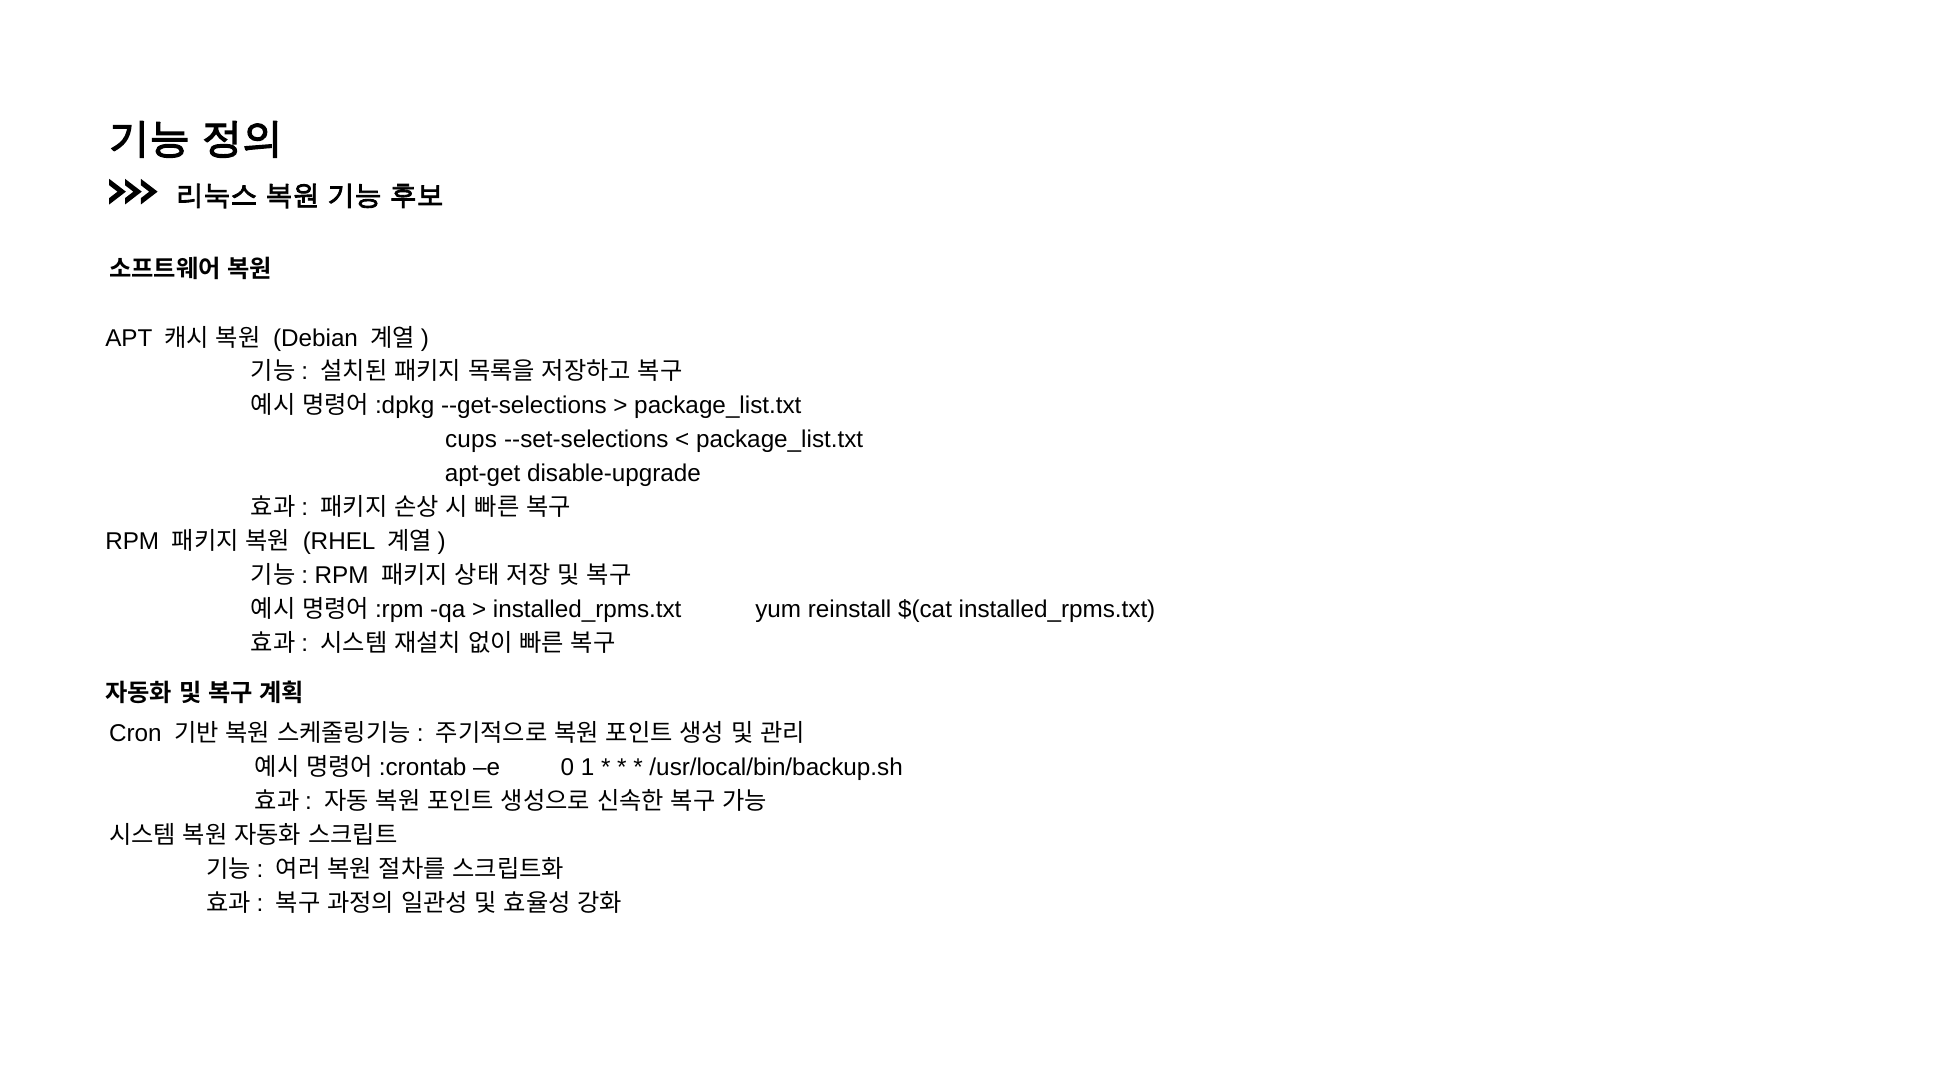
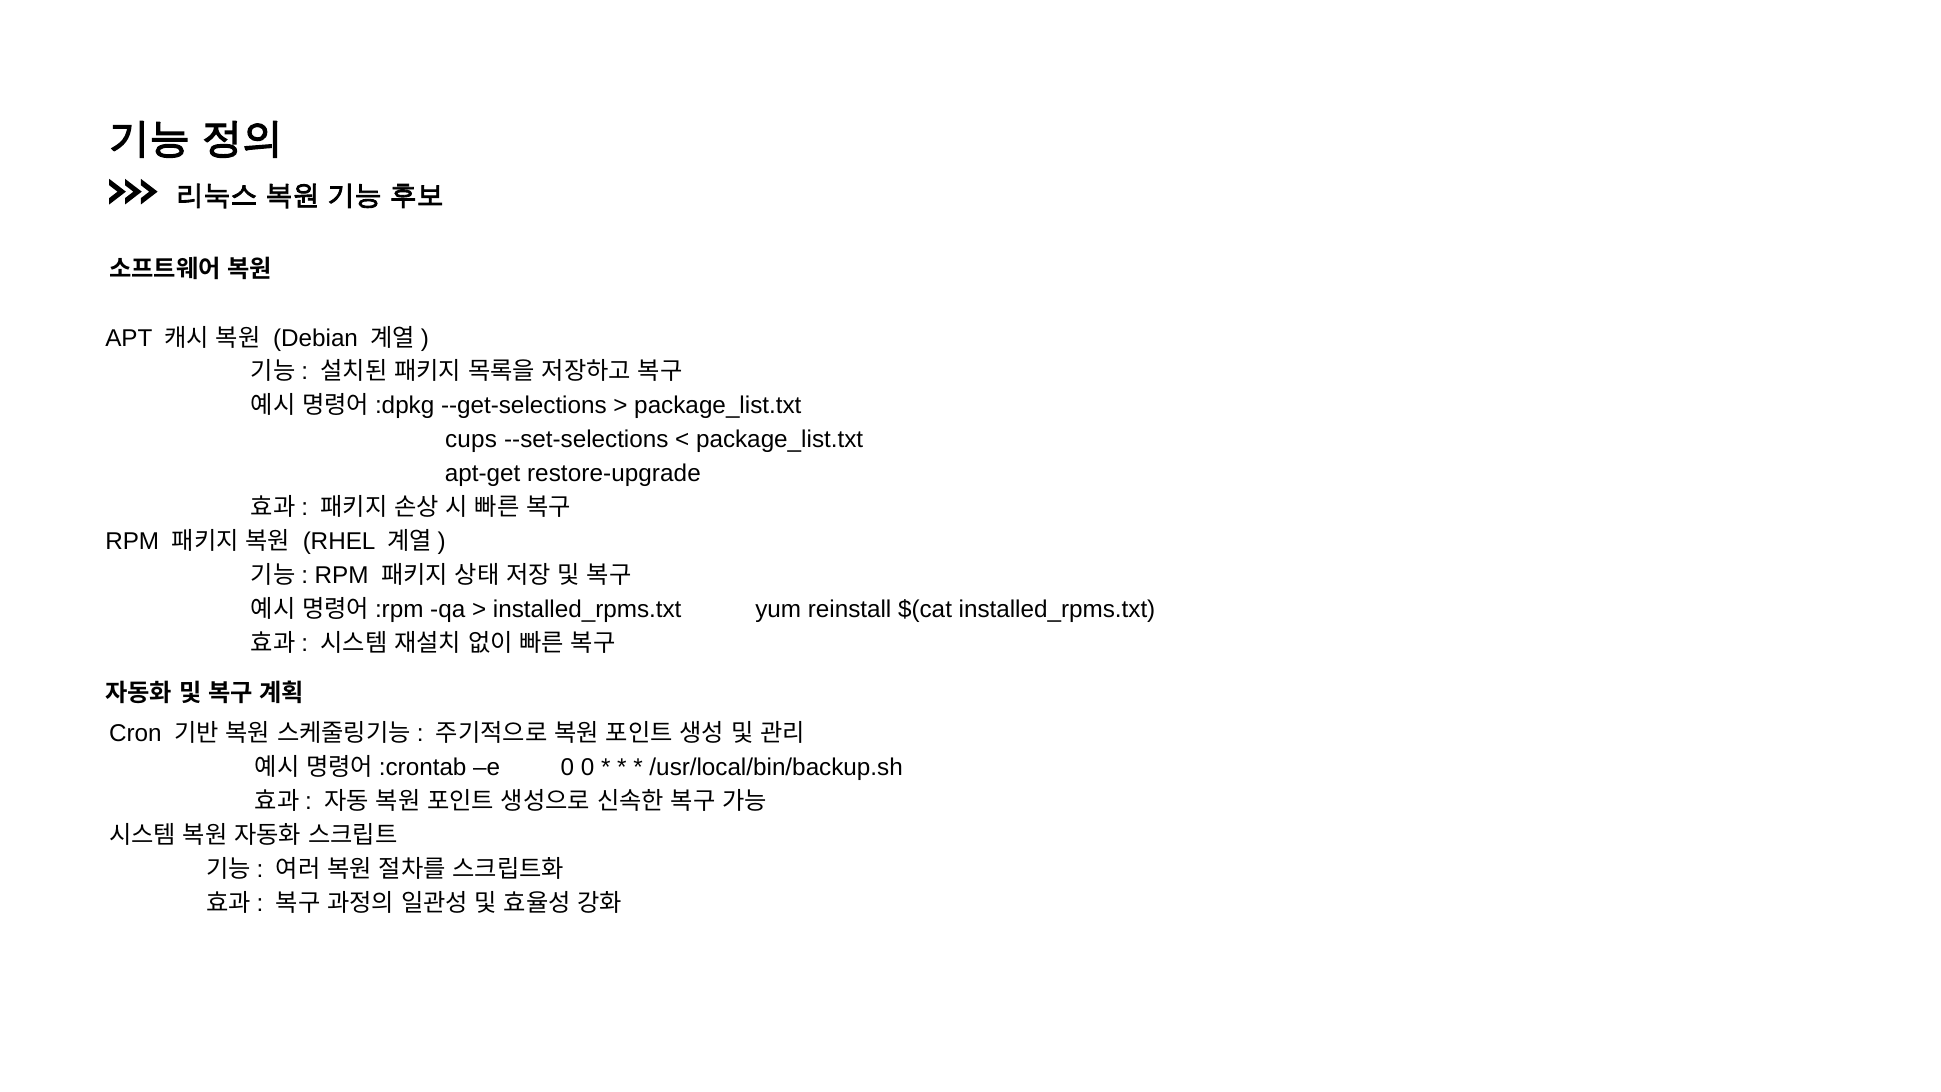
disable-upgrade: disable-upgrade -> restore-upgrade (614, 474)
0 1: 1 -> 0 (588, 767)
